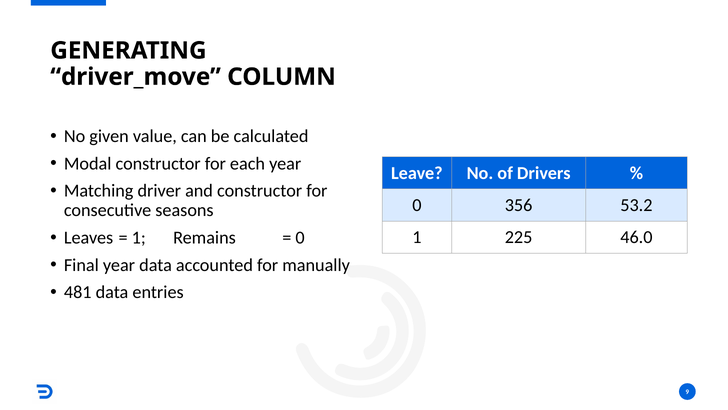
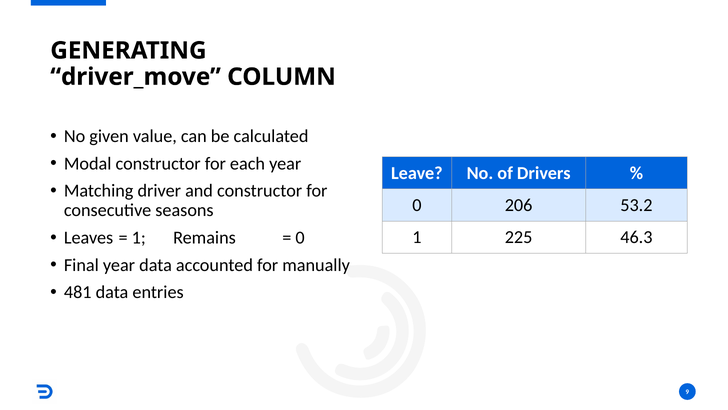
356: 356 -> 206 (519, 205)
46.0: 46.0 -> 46.3 (636, 237)
